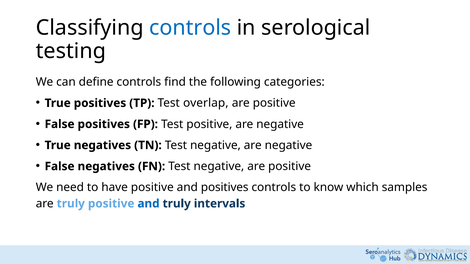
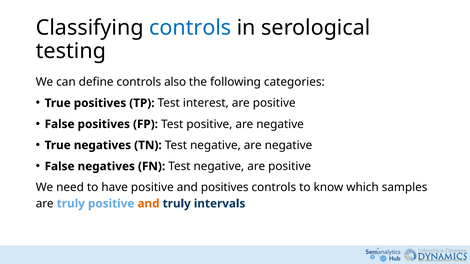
find: find -> also (175, 82)
overlap: overlap -> interest (206, 103)
and colour: blue -> orange (149, 204)
